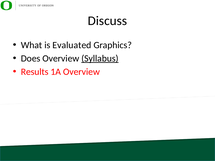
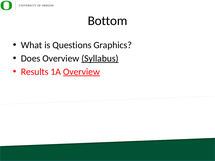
Discuss: Discuss -> Bottom (108, 21)
Evaluated: Evaluated -> Questions (72, 45)
Overview underline: none -> present (81, 72)
